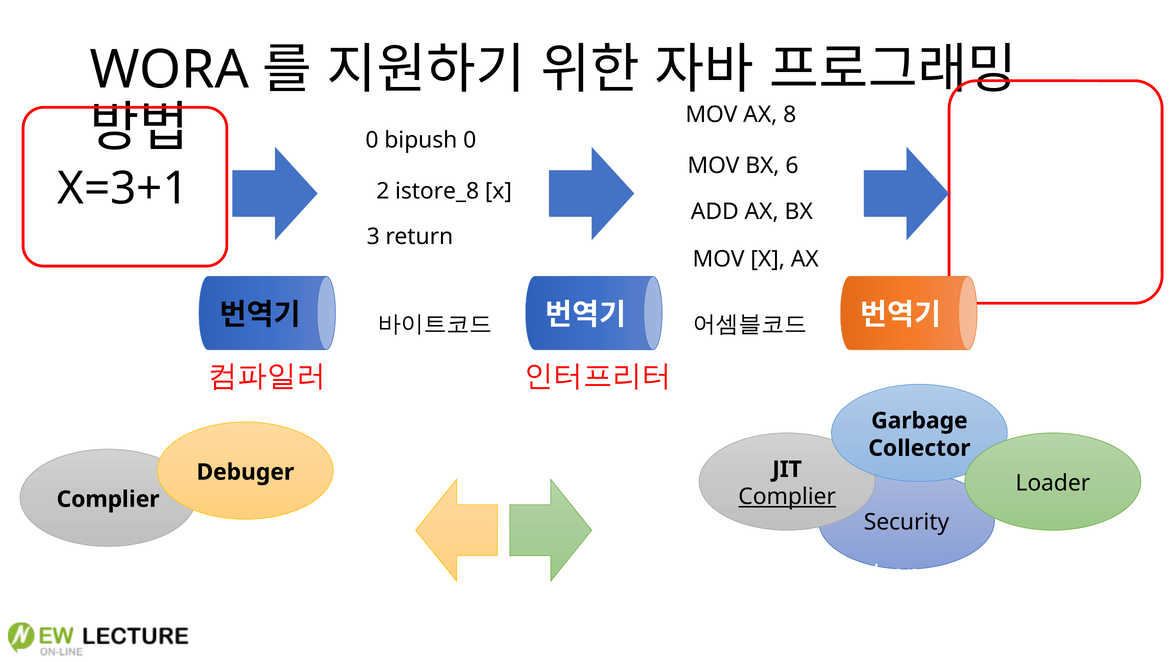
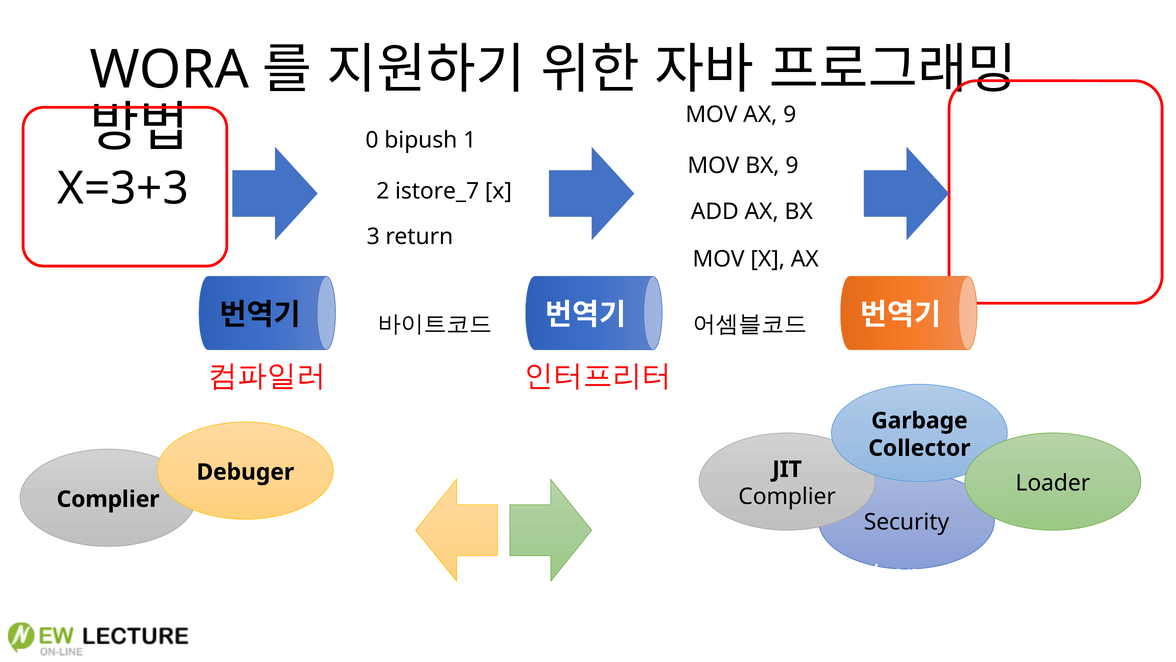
AX 8: 8 -> 9 (790, 114)
bipush 0: 0 -> 1 (470, 140)
BX 6: 6 -> 9 (792, 165)
X=3+1: X=3+1 -> X=3+3 (123, 188)
istore_8: istore_8 -> istore_7 (437, 191)
Complier underline: present -> none (787, 496)
